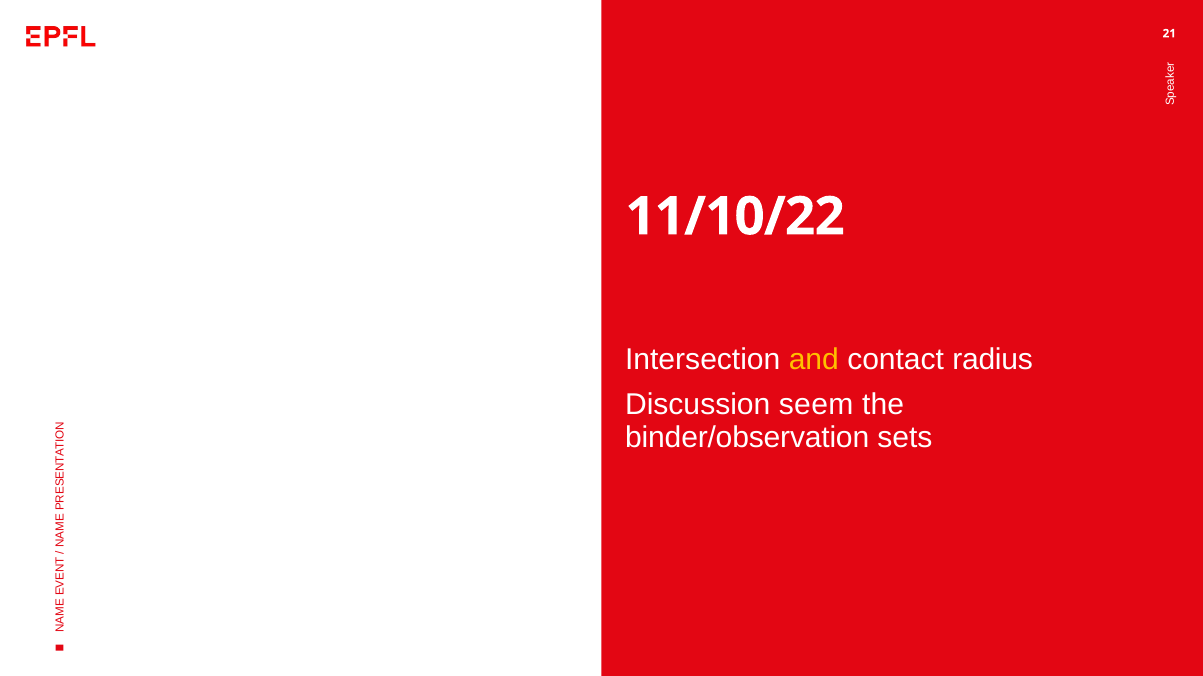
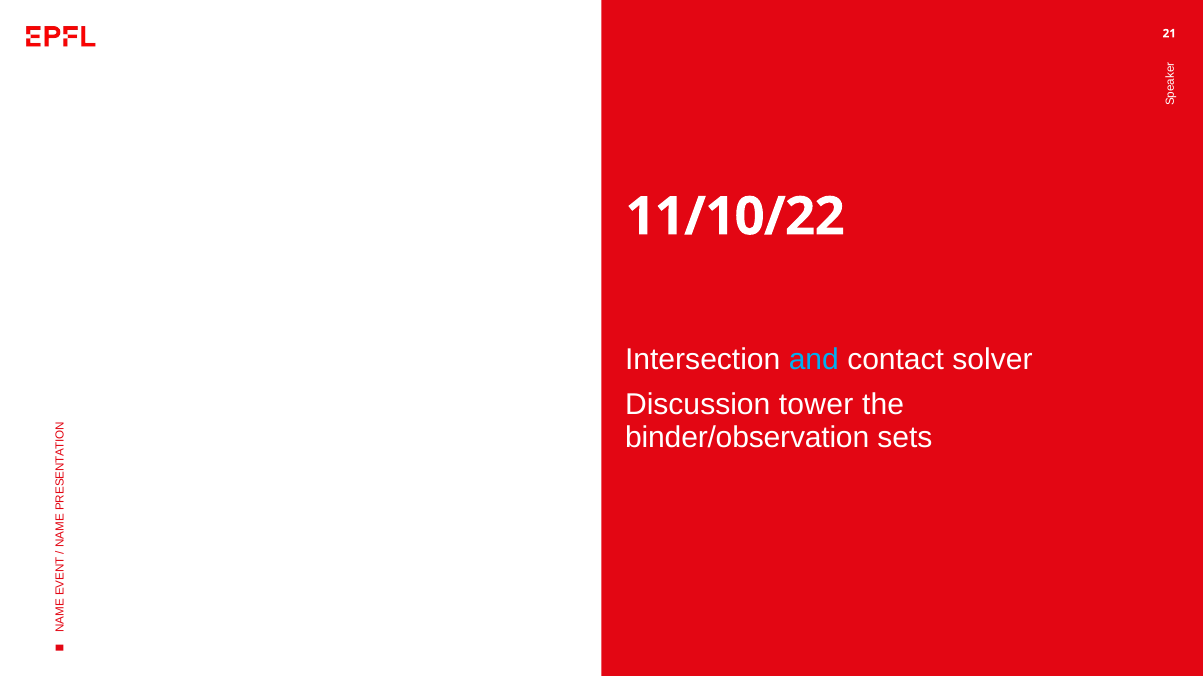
and colour: yellow -> light blue (814, 360)
radius: radius -> solver (992, 360)
seem: seem -> tower (816, 405)
